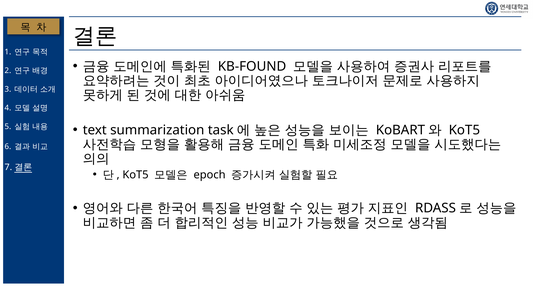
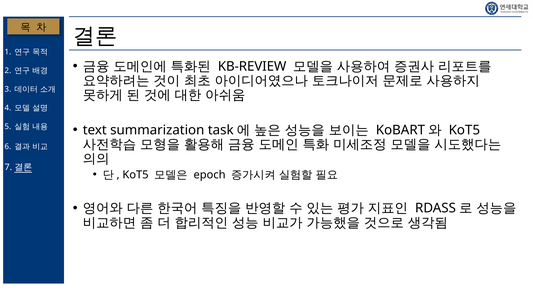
KB-FOUND: KB-FOUND -> KB-REVIEW (252, 66)
